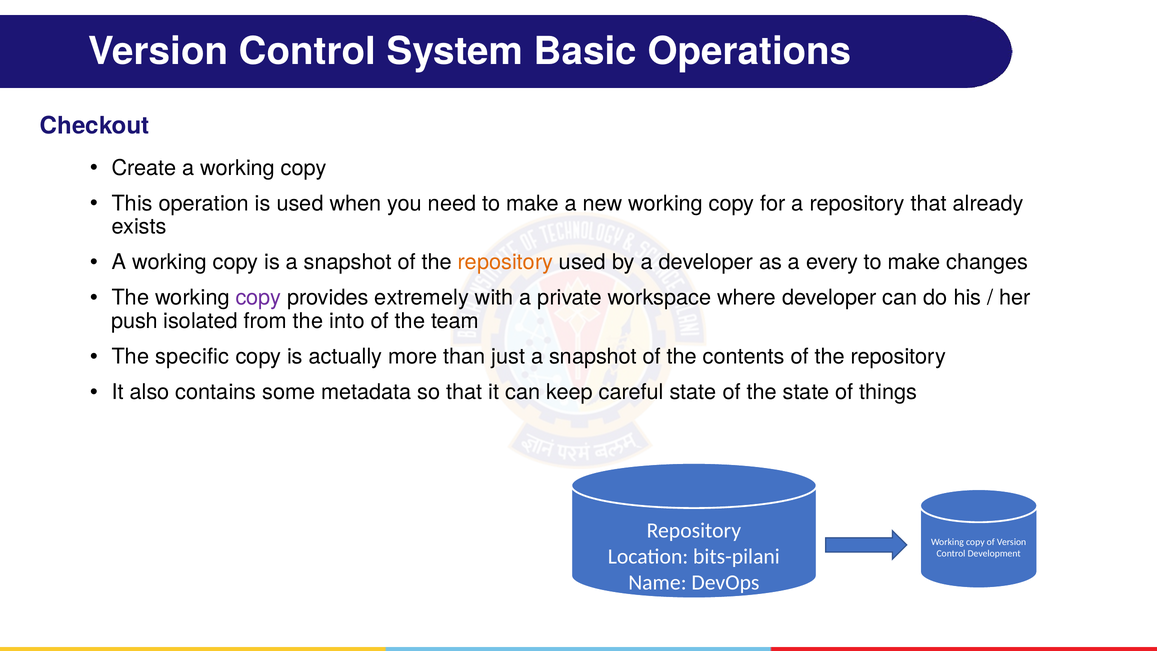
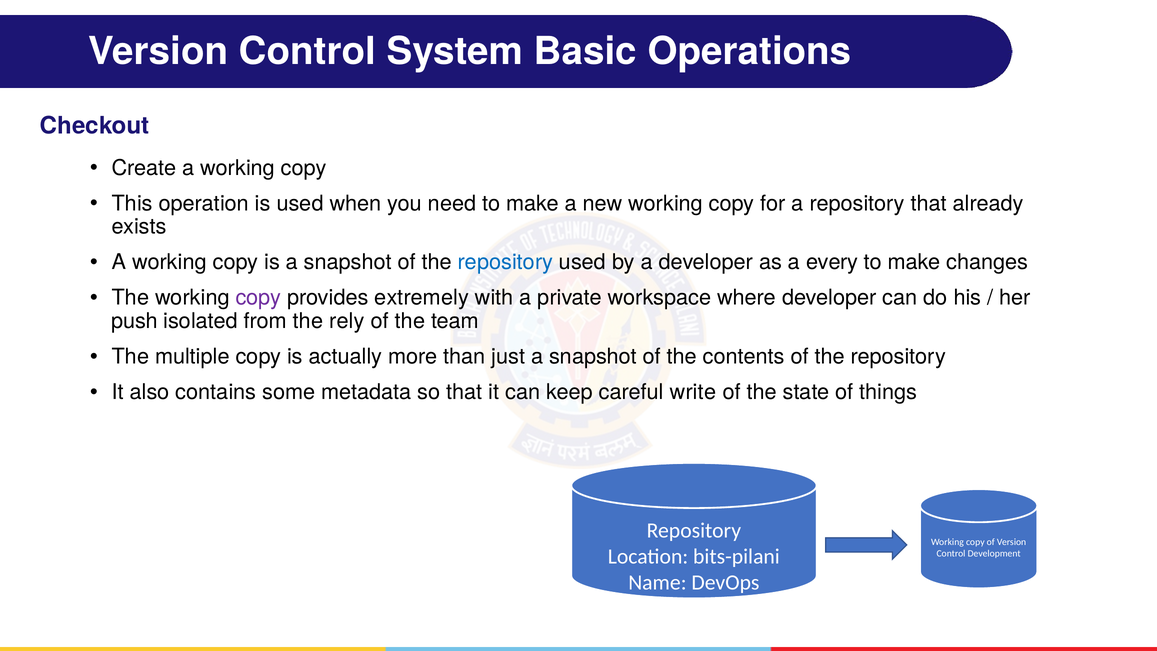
repository colour: orange -> blue (505, 262)
into: into -> rely (347, 321)
specific: specific -> multiple (192, 357)
careful state: state -> write (693, 392)
